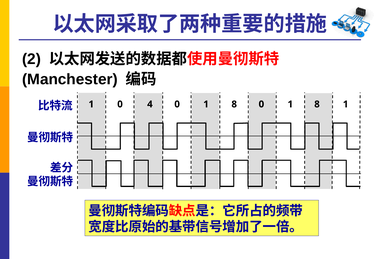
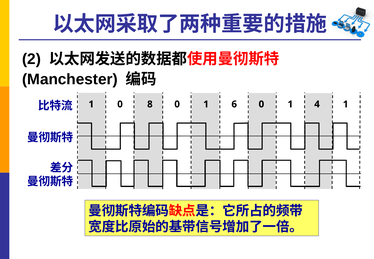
4: 4 -> 8 (150, 104)
0 8: 8 -> 6 (234, 104)
1 8: 8 -> 4 (317, 104)
